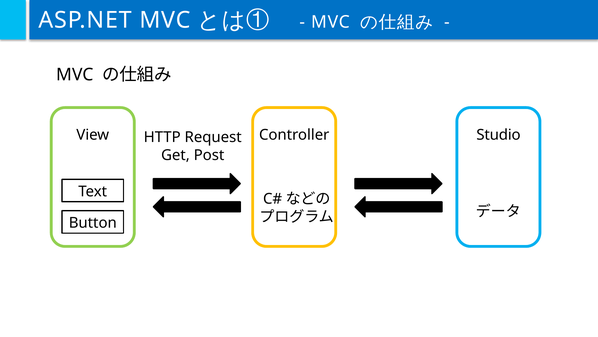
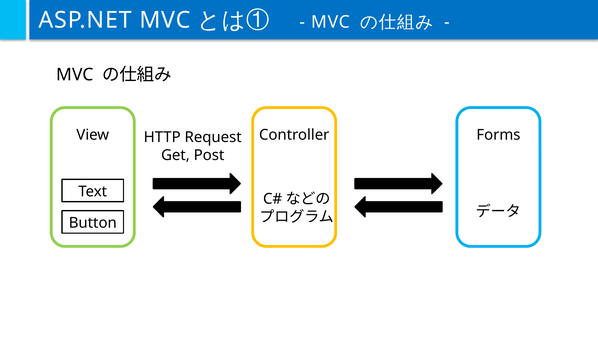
Studio: Studio -> Forms (498, 135)
